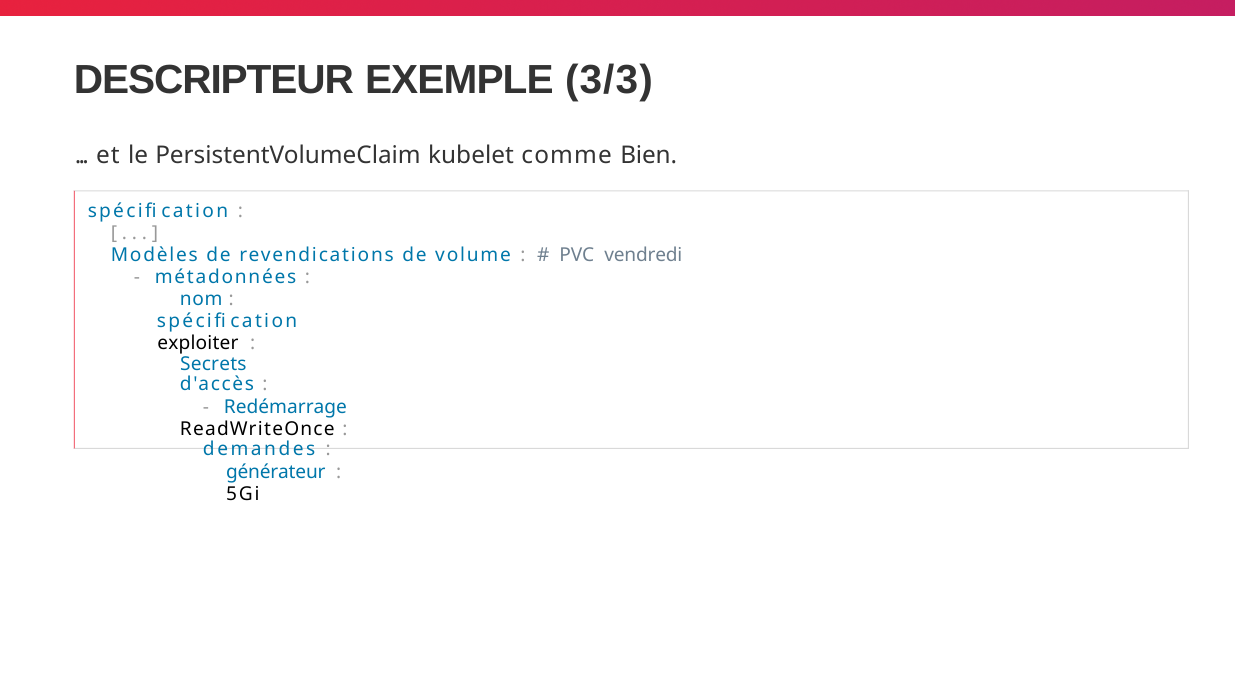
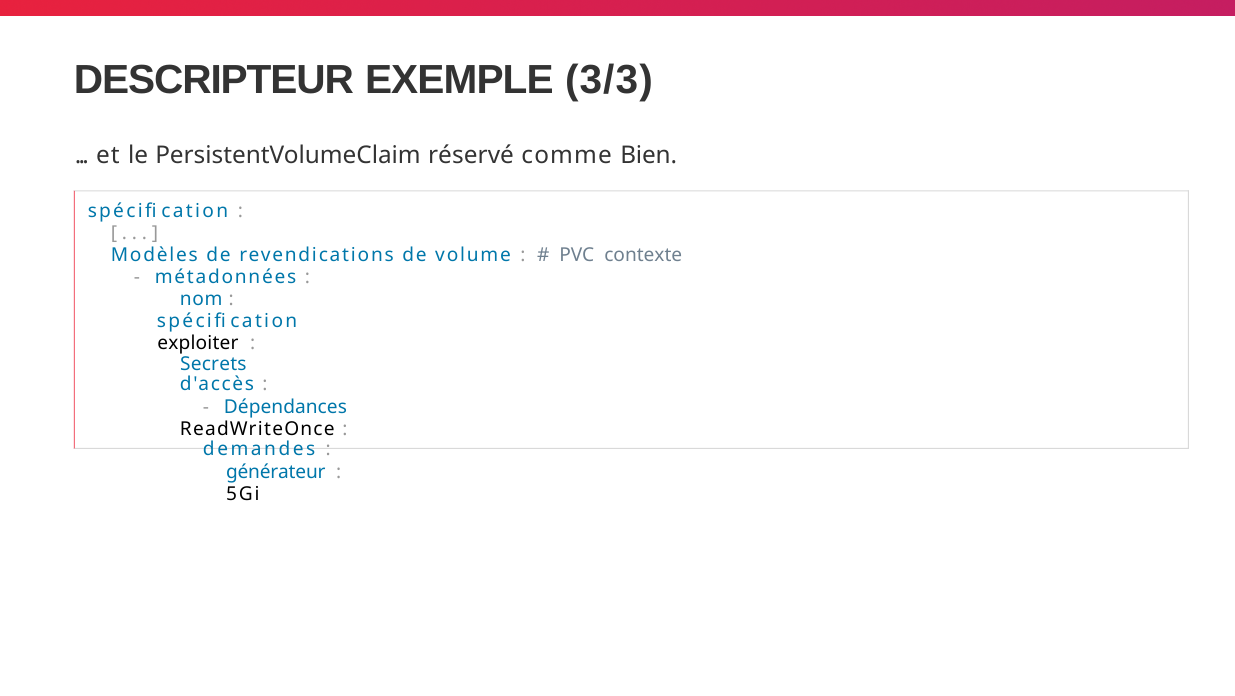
kubelet: kubelet -> réservé (471, 155)
vendredi: vendredi -> contexte (643, 255)
Redémarrage: Redémarrage -> Dépendances (285, 407)
